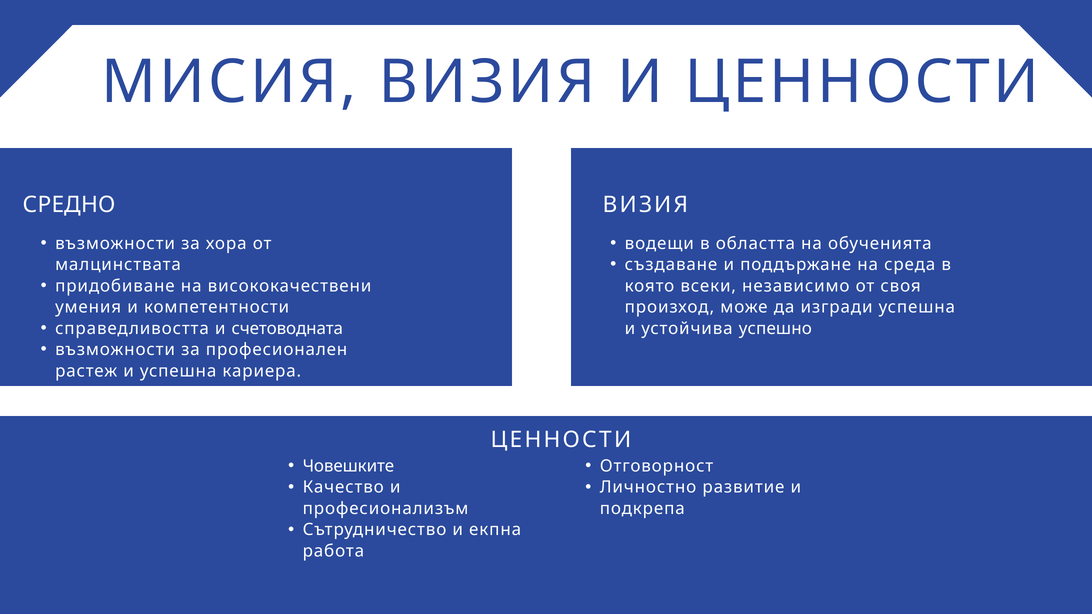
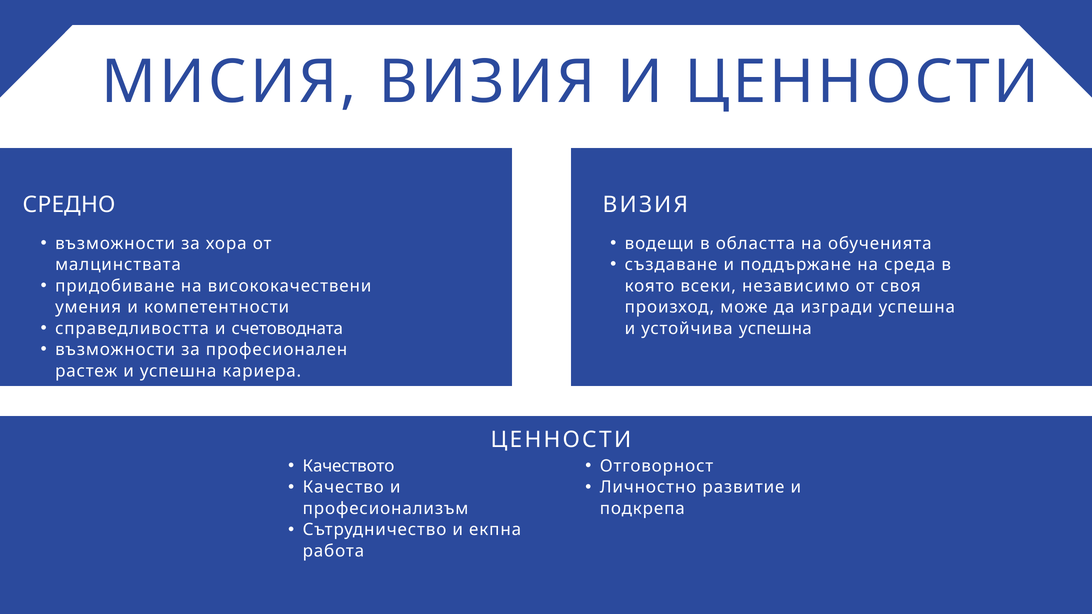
устойчива успешно: успешно -> успешна (775, 329)
Човешките: Човешките -> Качеството (348, 466)
